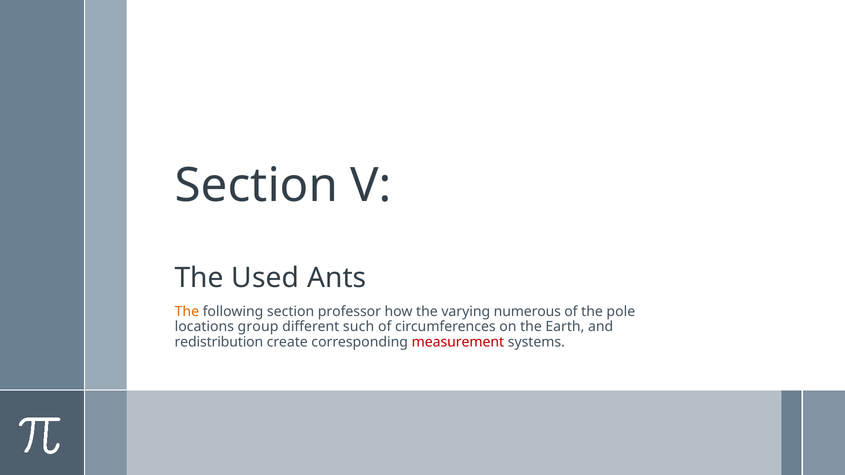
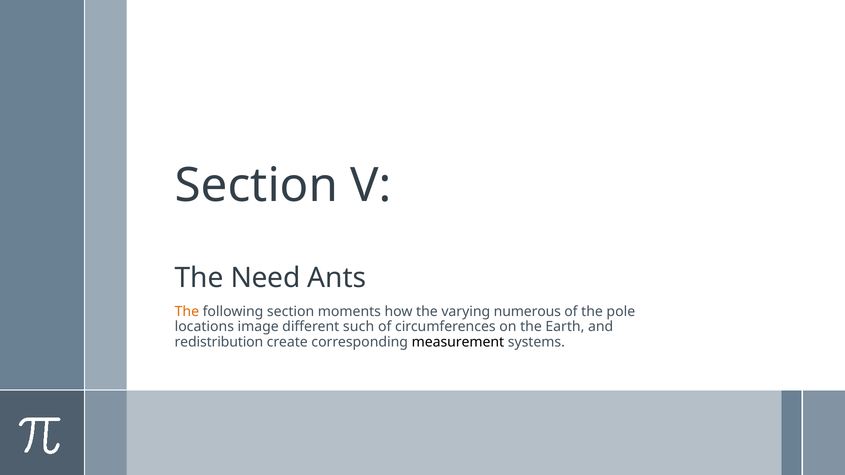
Used: Used -> Need (266, 278)
professor: professor -> moments (349, 312)
group: group -> image (258, 327)
measurement colour: red -> black (458, 342)
